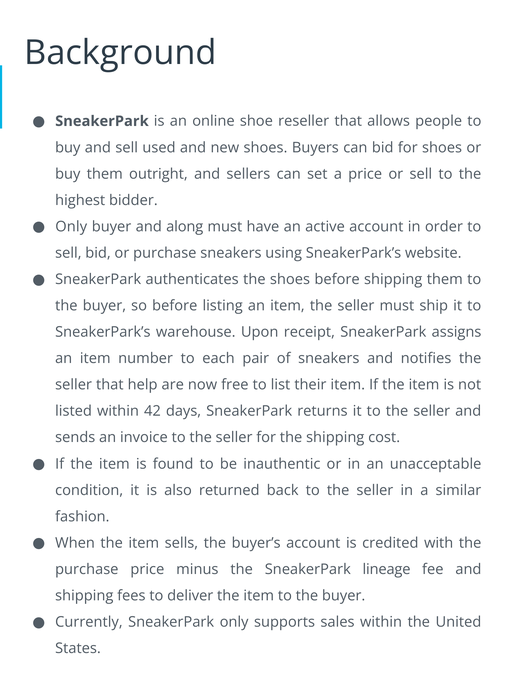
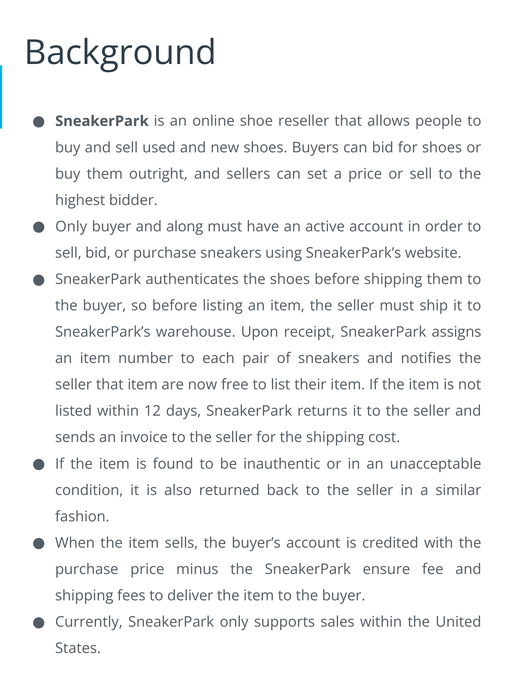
that help: help -> item (143, 385)
42: 42 -> 12 (152, 411)
lineage: lineage -> ensure (386, 569)
